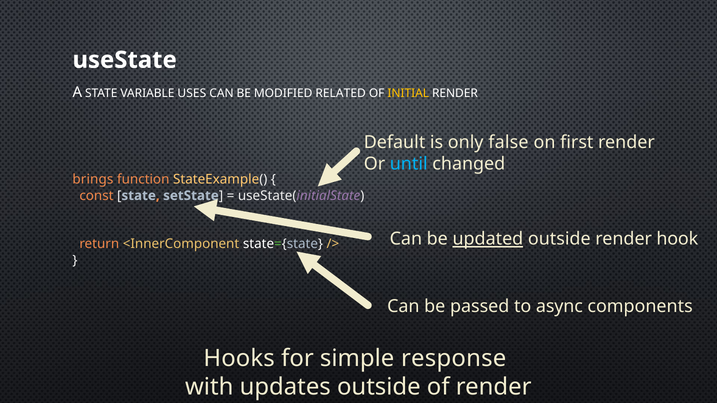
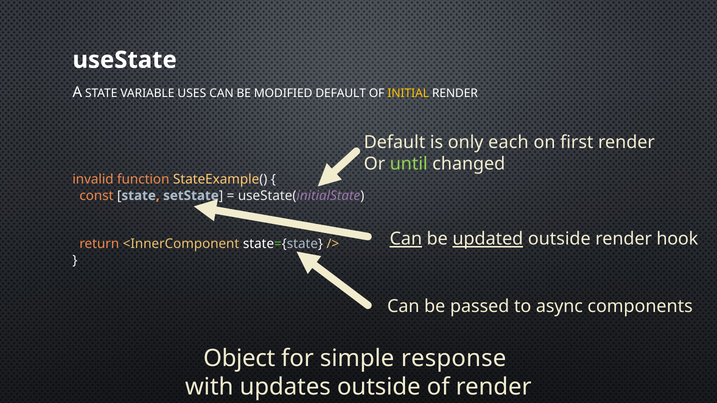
MODIFIED RELATED: RELATED -> DEFAULT (341, 94)
false: false -> each (508, 142)
until colour: light blue -> light green (409, 164)
brings: brings -> invalid (93, 180)
Can underline: none -> present (406, 239)
Hooks: Hooks -> Object (239, 359)
